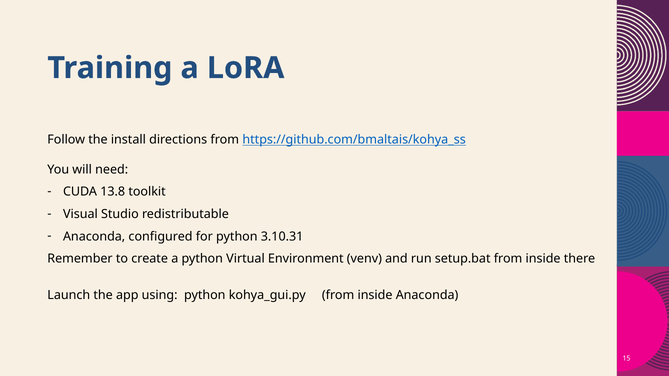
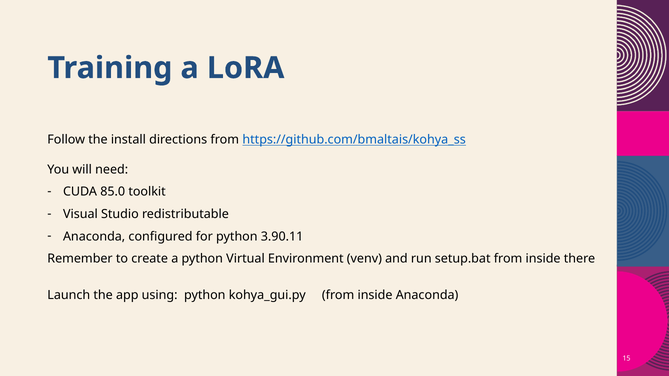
13.8: 13.8 -> 85.0 (113, 192)
3.10.31: 3.10.31 -> 3.90.11 (282, 237)
